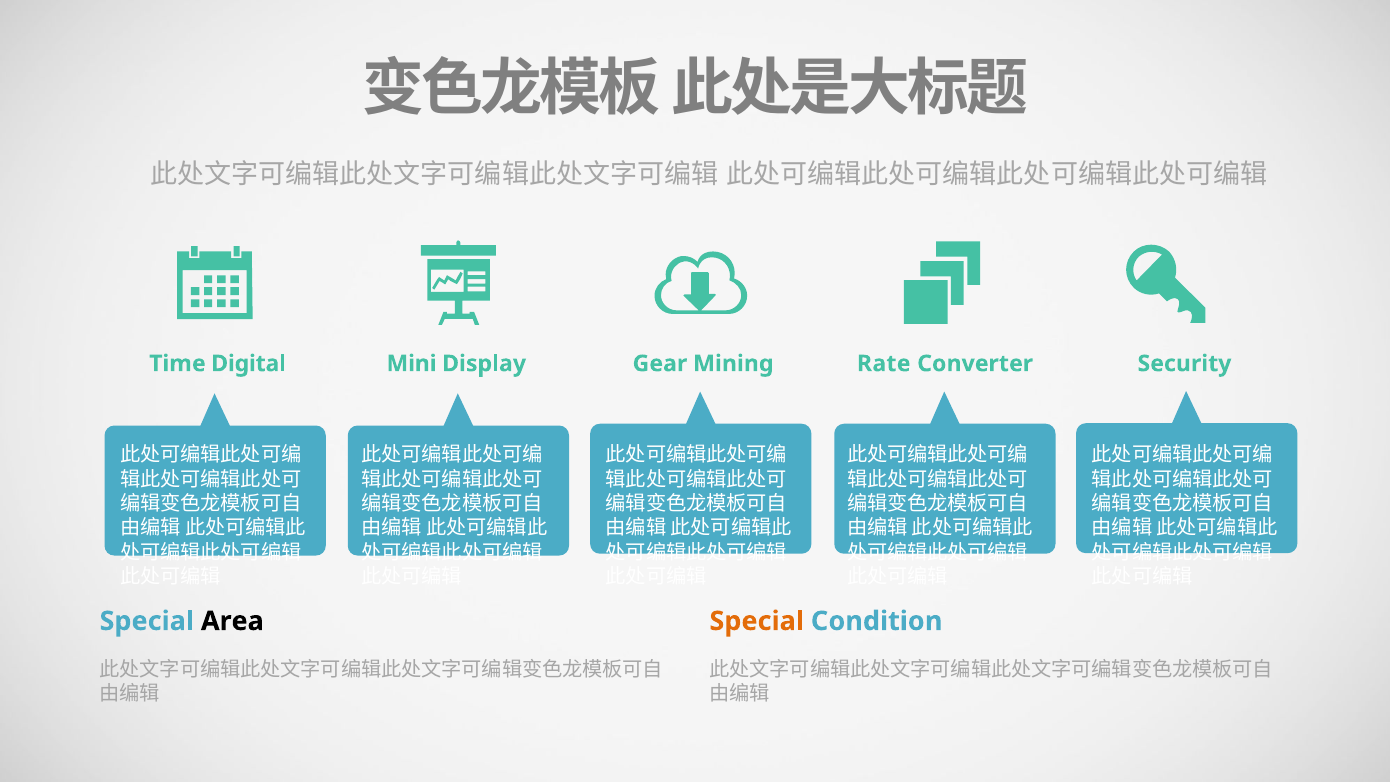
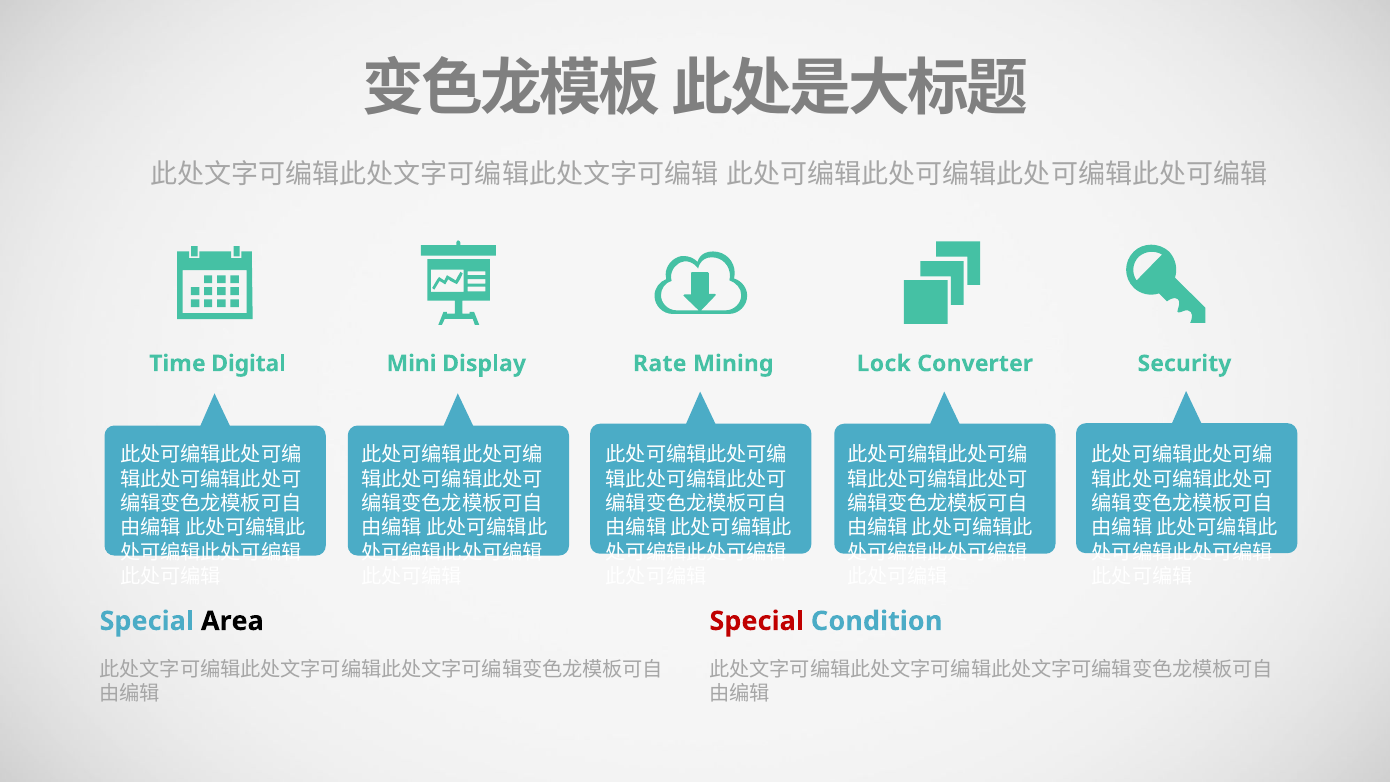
Gear: Gear -> Rate (660, 364)
Rate: Rate -> Lock (884, 364)
Special colour: orange -> red (757, 621)
